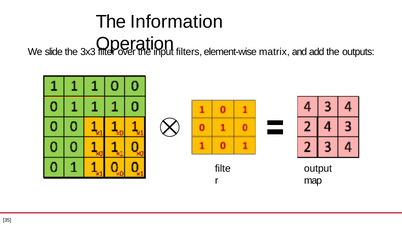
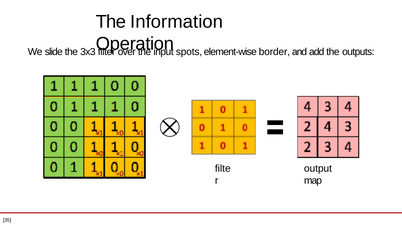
filters: filters -> spots (189, 52)
matrix: matrix -> border (274, 52)
